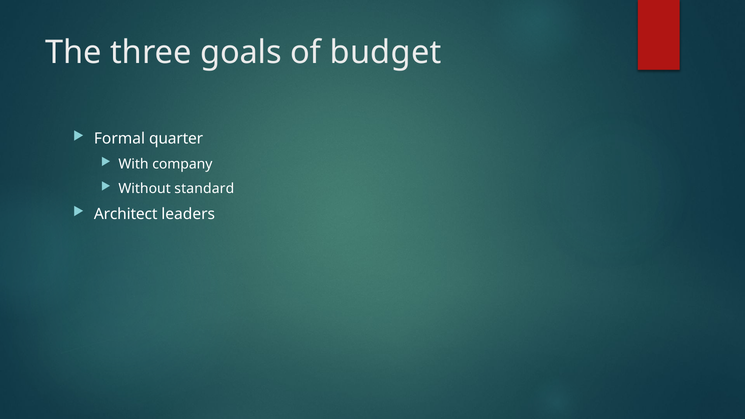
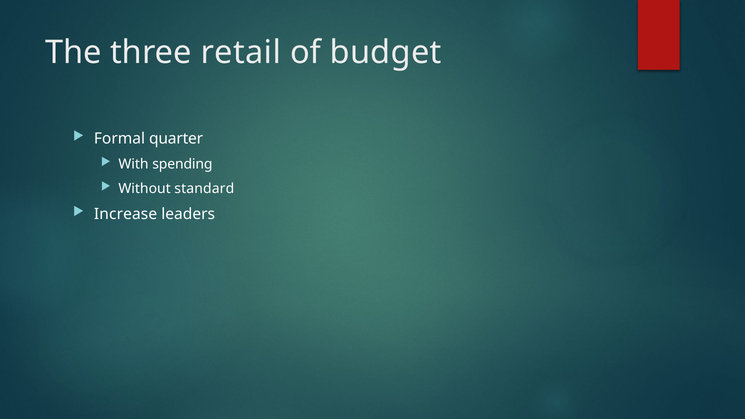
goals: goals -> retail (241, 52)
company: company -> spending (182, 164)
Architect: Architect -> Increase (126, 214)
